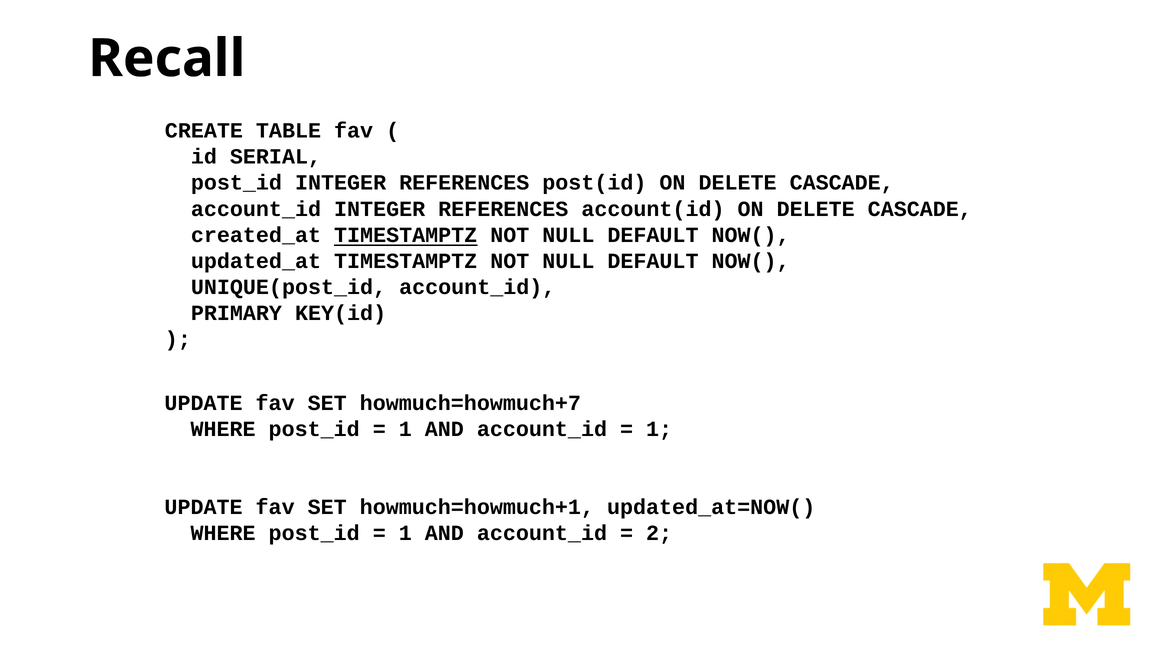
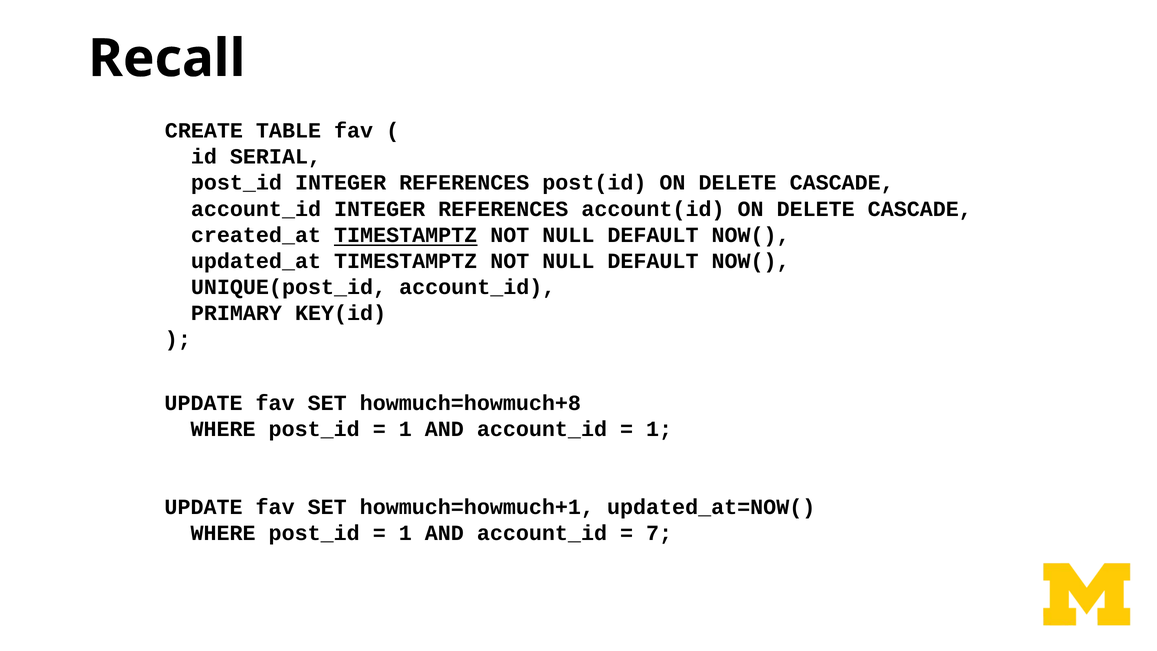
howmuch=howmuch+7: howmuch=howmuch+7 -> howmuch=howmuch+8 (470, 403)
2: 2 -> 7 (659, 533)
